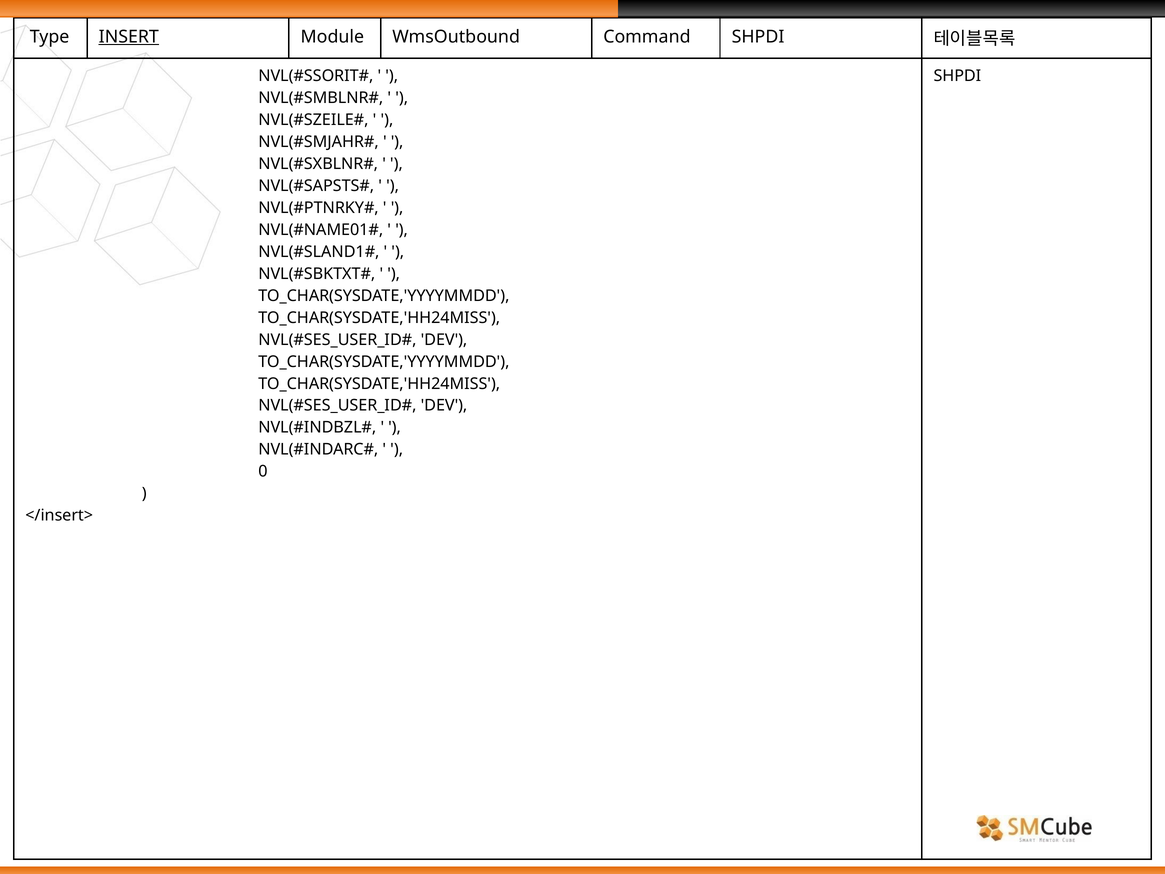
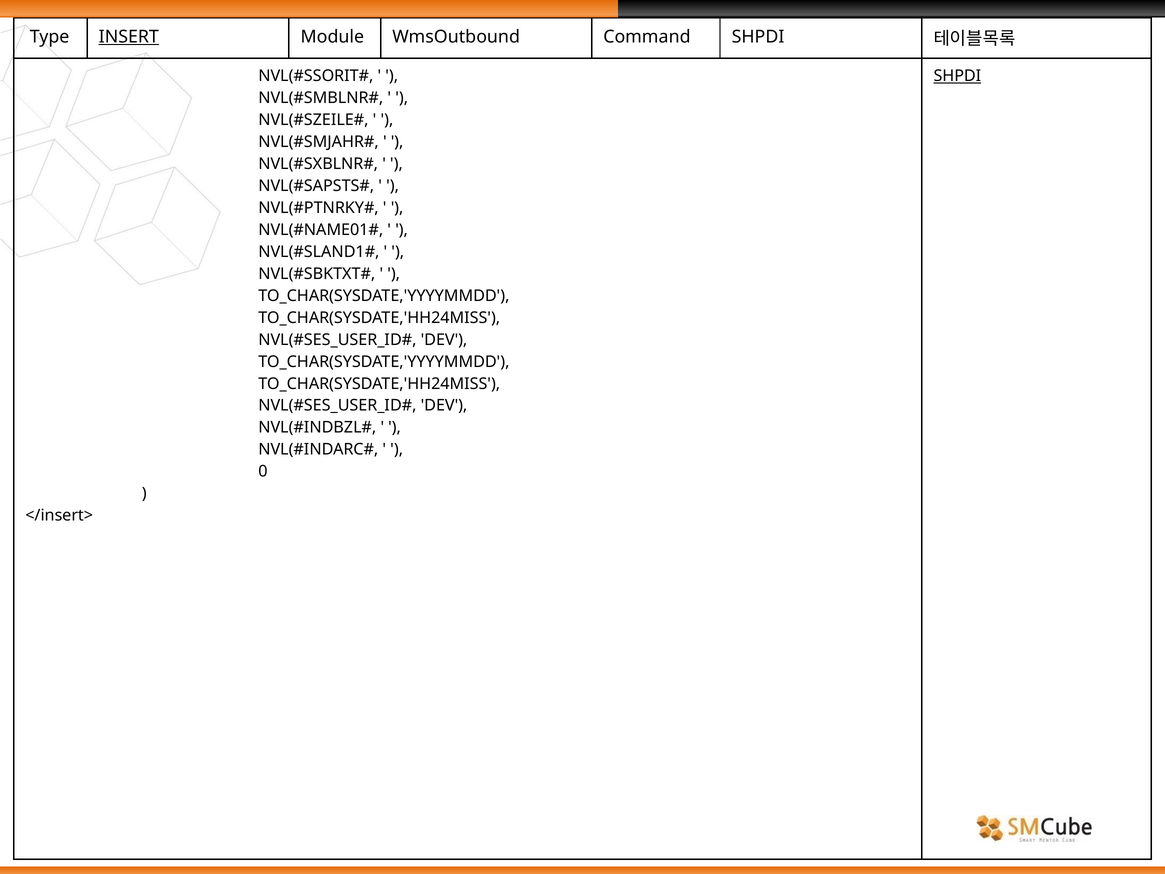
SHPDI underline: none -> present (957, 76)
